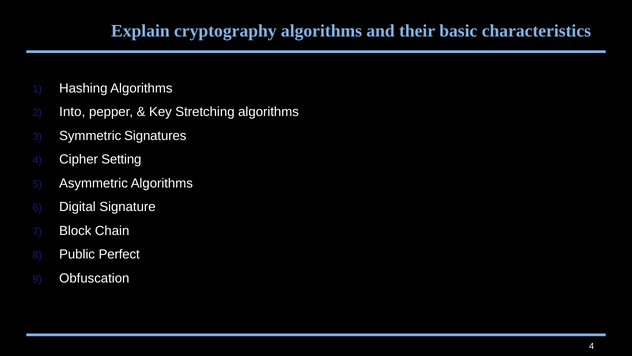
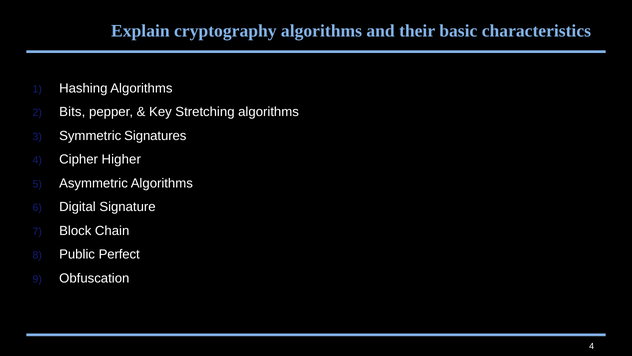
Into: Into -> Bits (72, 112)
Setting: Setting -> Higher (121, 159)
